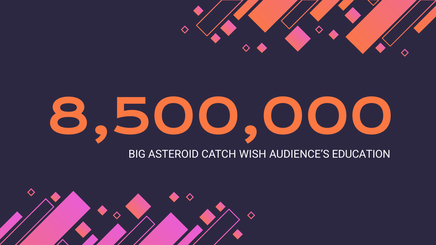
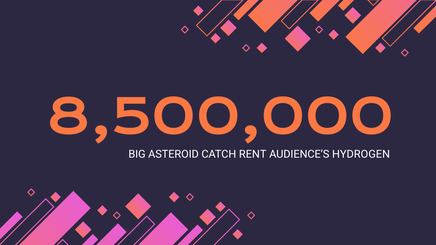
WISH: WISH -> RENT (253, 154)
EDUCATION: EDUCATION -> HYDROGEN (361, 154)
